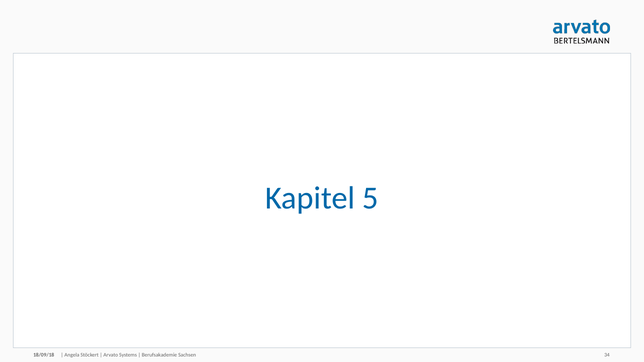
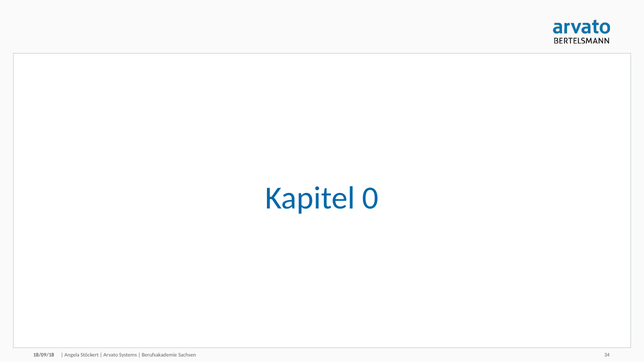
5: 5 -> 0 (370, 198)
